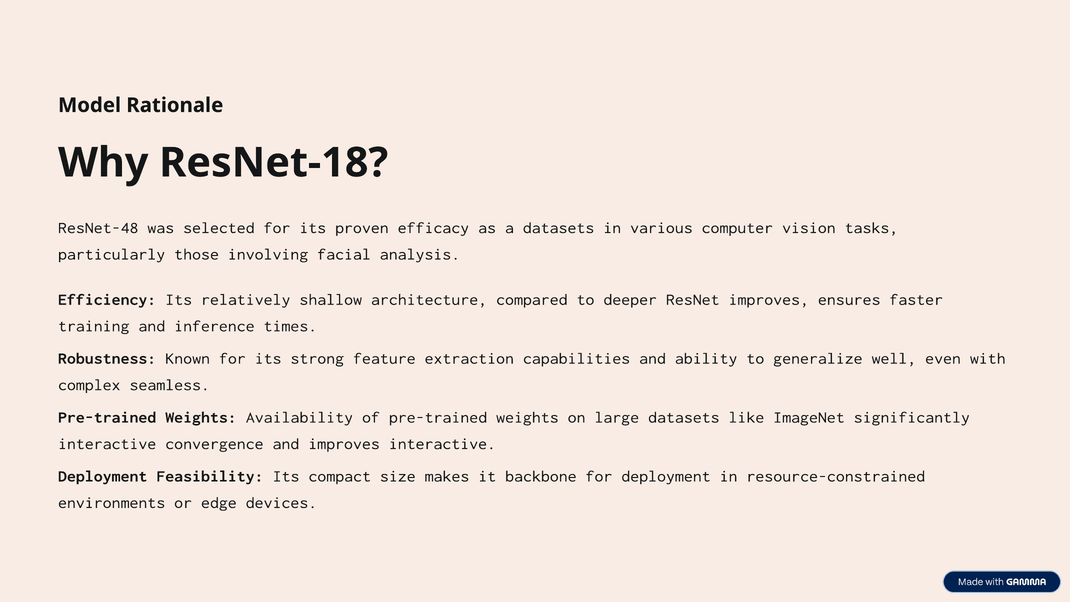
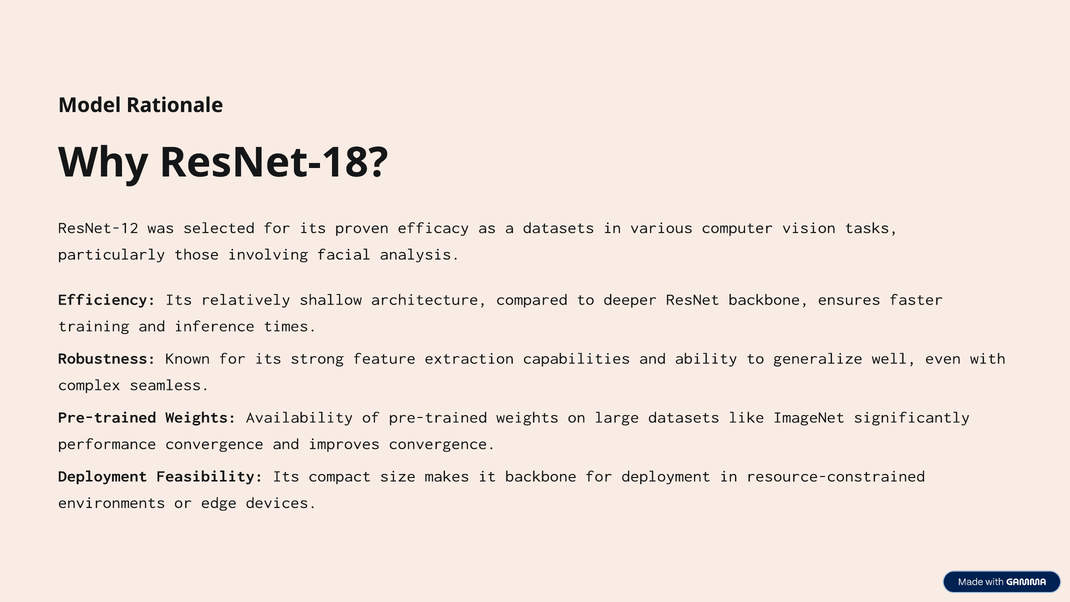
ResNet-48: ResNet-48 -> ResNet-12 (98, 228)
ResNet improves: improves -> backbone (769, 299)
interactive: interactive -> performance (107, 444)
improves interactive: interactive -> convergence (442, 444)
